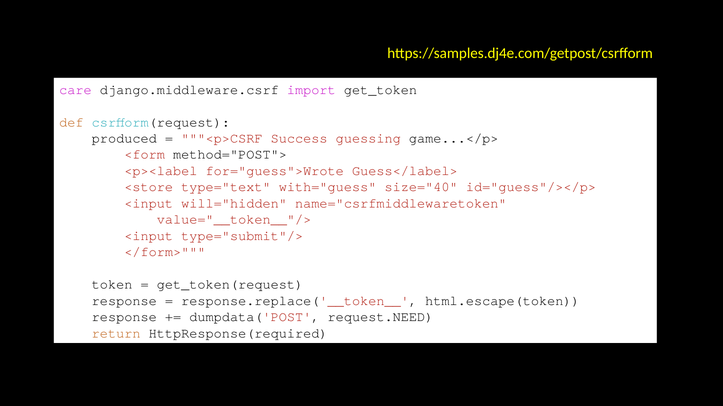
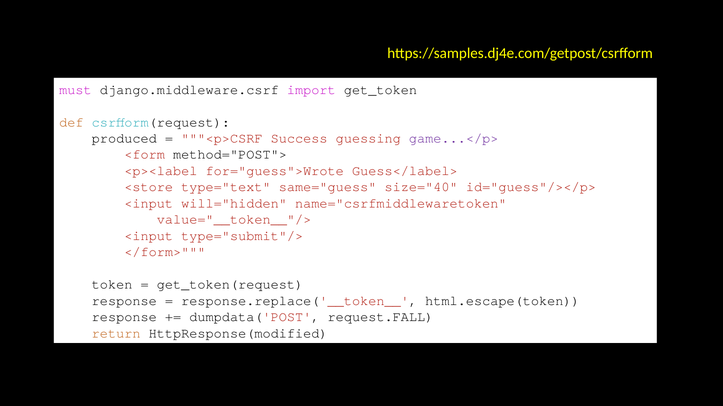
care: care -> must (75, 90)
game...</p> colour: black -> purple (454, 139)
with="guess: with="guess -> same="guess (328, 187)
request.NEED: request.NEED -> request.FALL (380, 317)
HttpResponse(required: HttpResponse(required -> HttpResponse(modified (238, 334)
